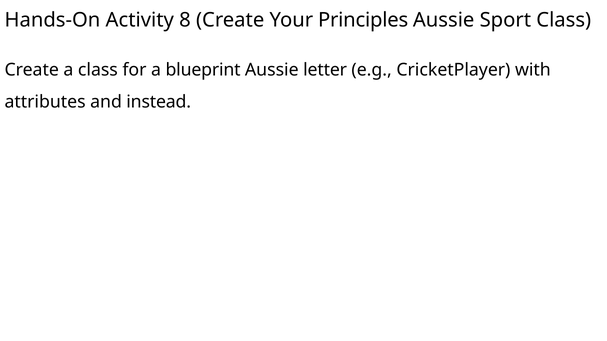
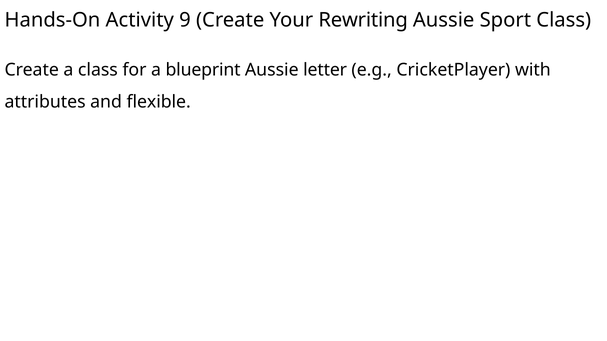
8: 8 -> 9 (185, 20)
Principles: Principles -> Rewriting (363, 20)
instead: instead -> flexible (159, 102)
